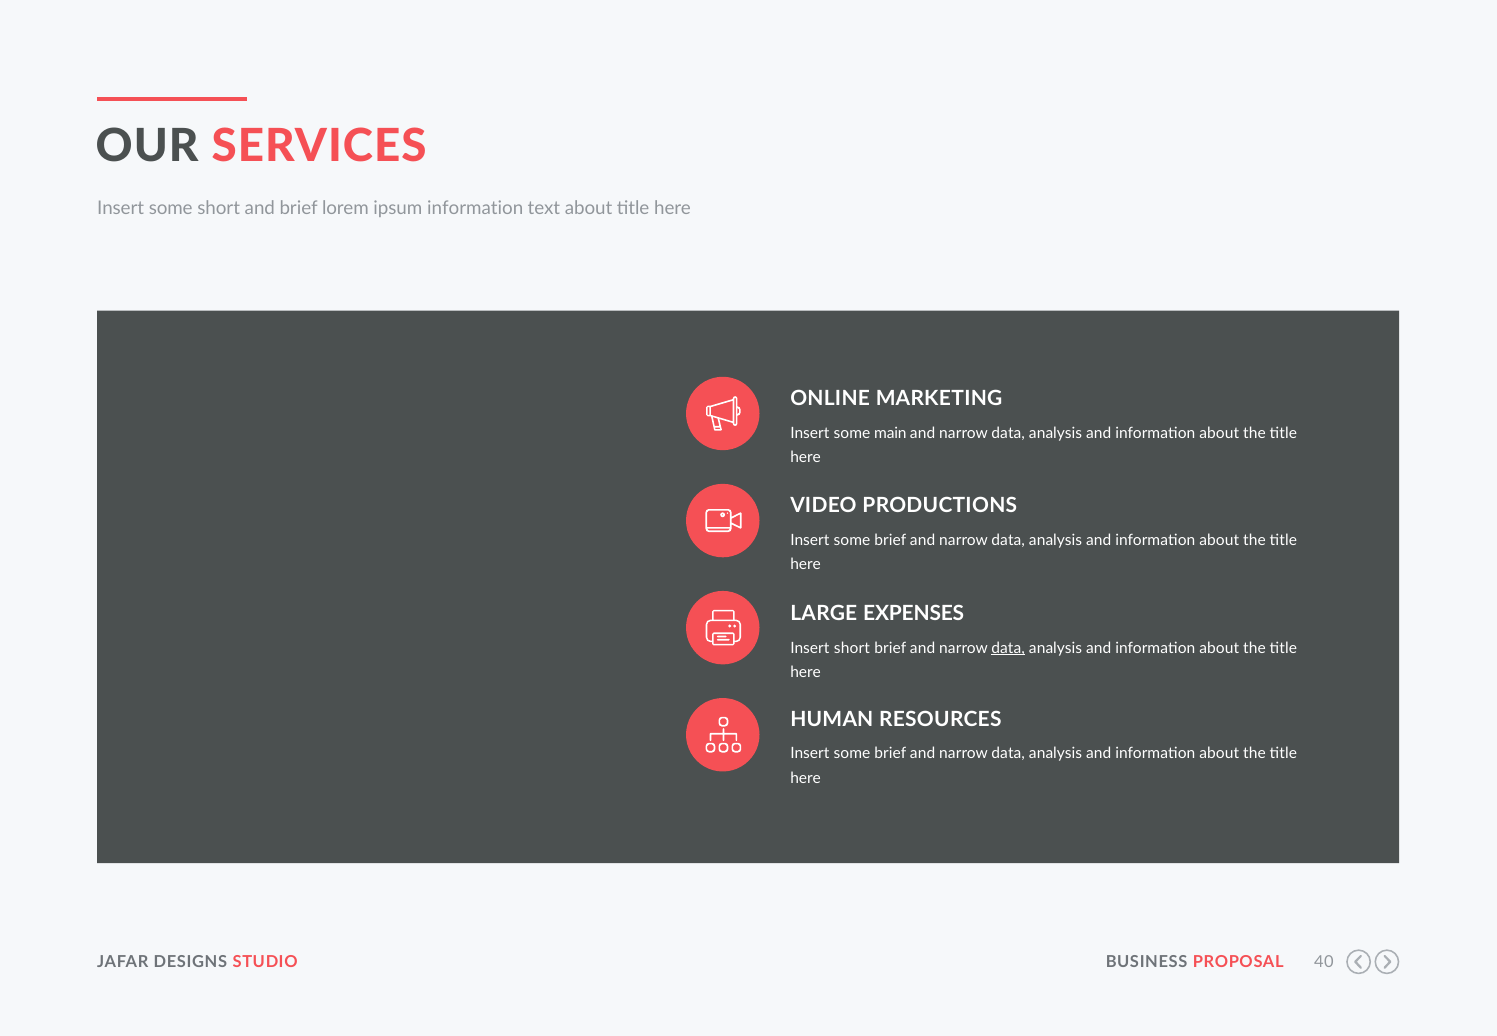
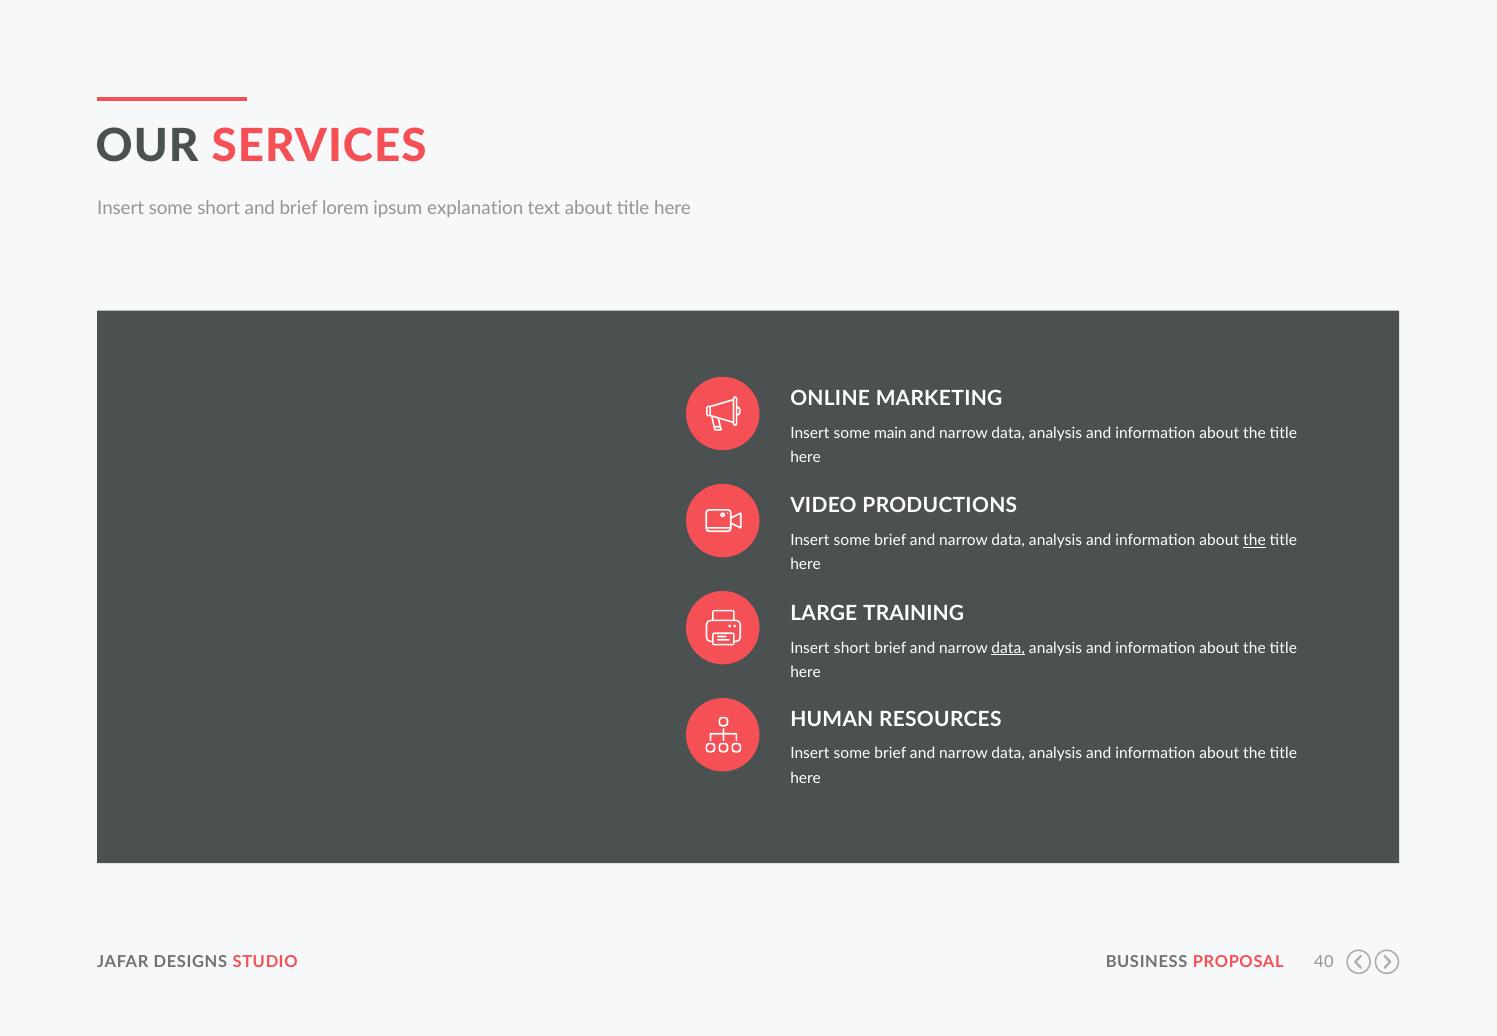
ipsum information: information -> explanation (475, 208)
the underline: none -> present (1254, 541)
EXPENSES: EXPENSES -> TRAINING (914, 614)
